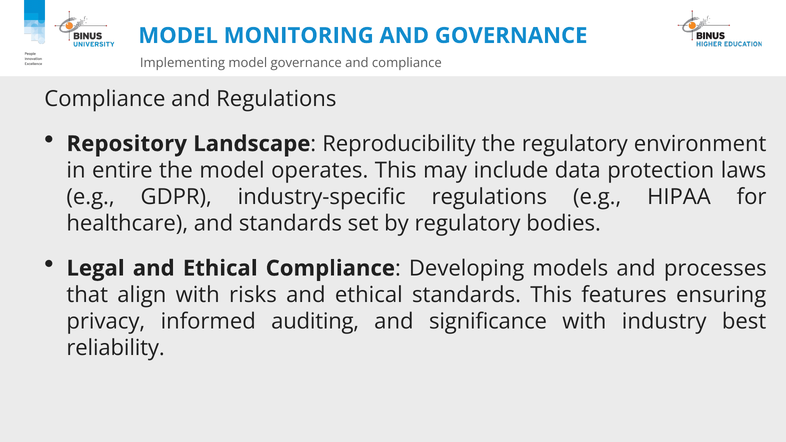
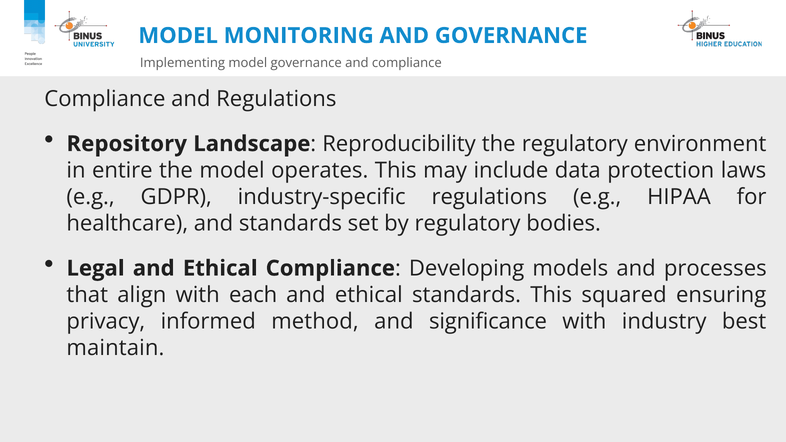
risks: risks -> each (253, 295)
features: features -> squared (624, 295)
auditing: auditing -> method (315, 321)
reliability: reliability -> maintain (115, 348)
